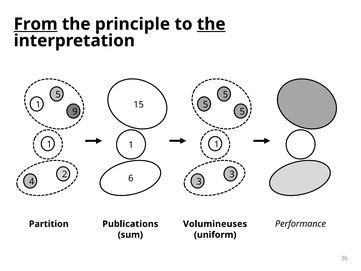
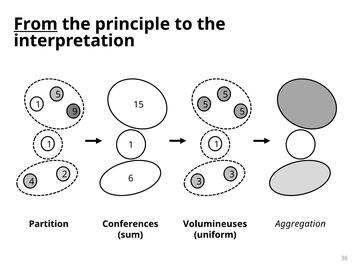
the underline: present -> none (211, 24)
Performance: Performance -> Aggregation (300, 224)
Publications: Publications -> Conferences (130, 224)
